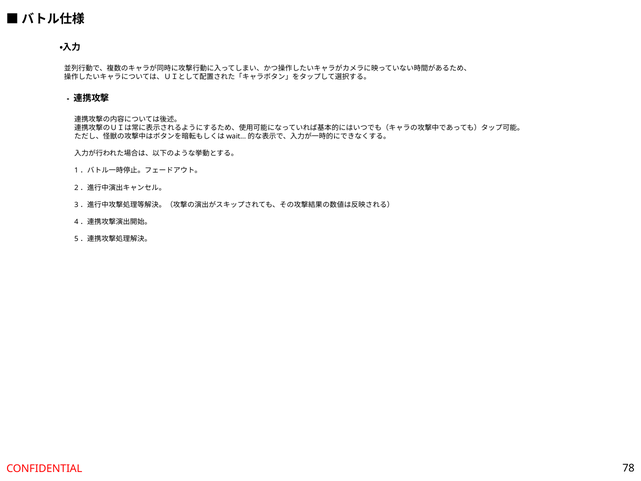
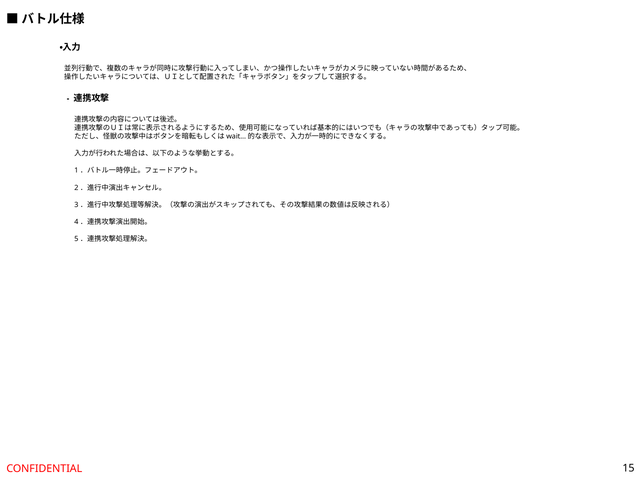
78: 78 -> 15 (628, 468)
